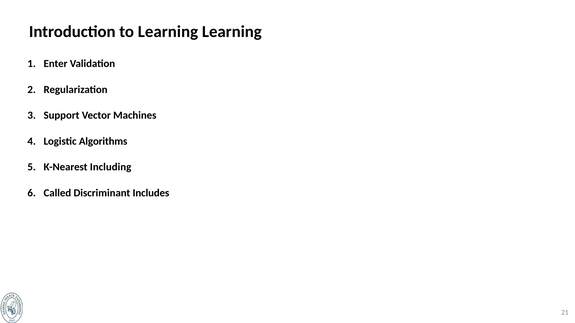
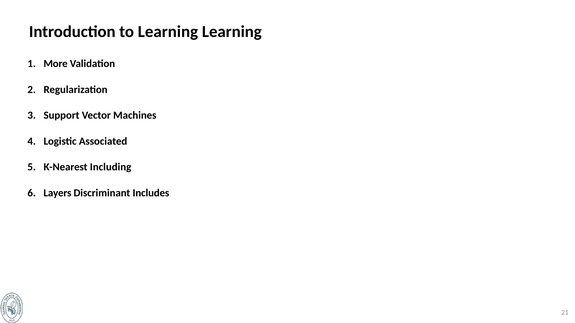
Enter: Enter -> More (56, 64)
Algorithms: Algorithms -> Associated (103, 141)
Called: Called -> Layers (57, 193)
